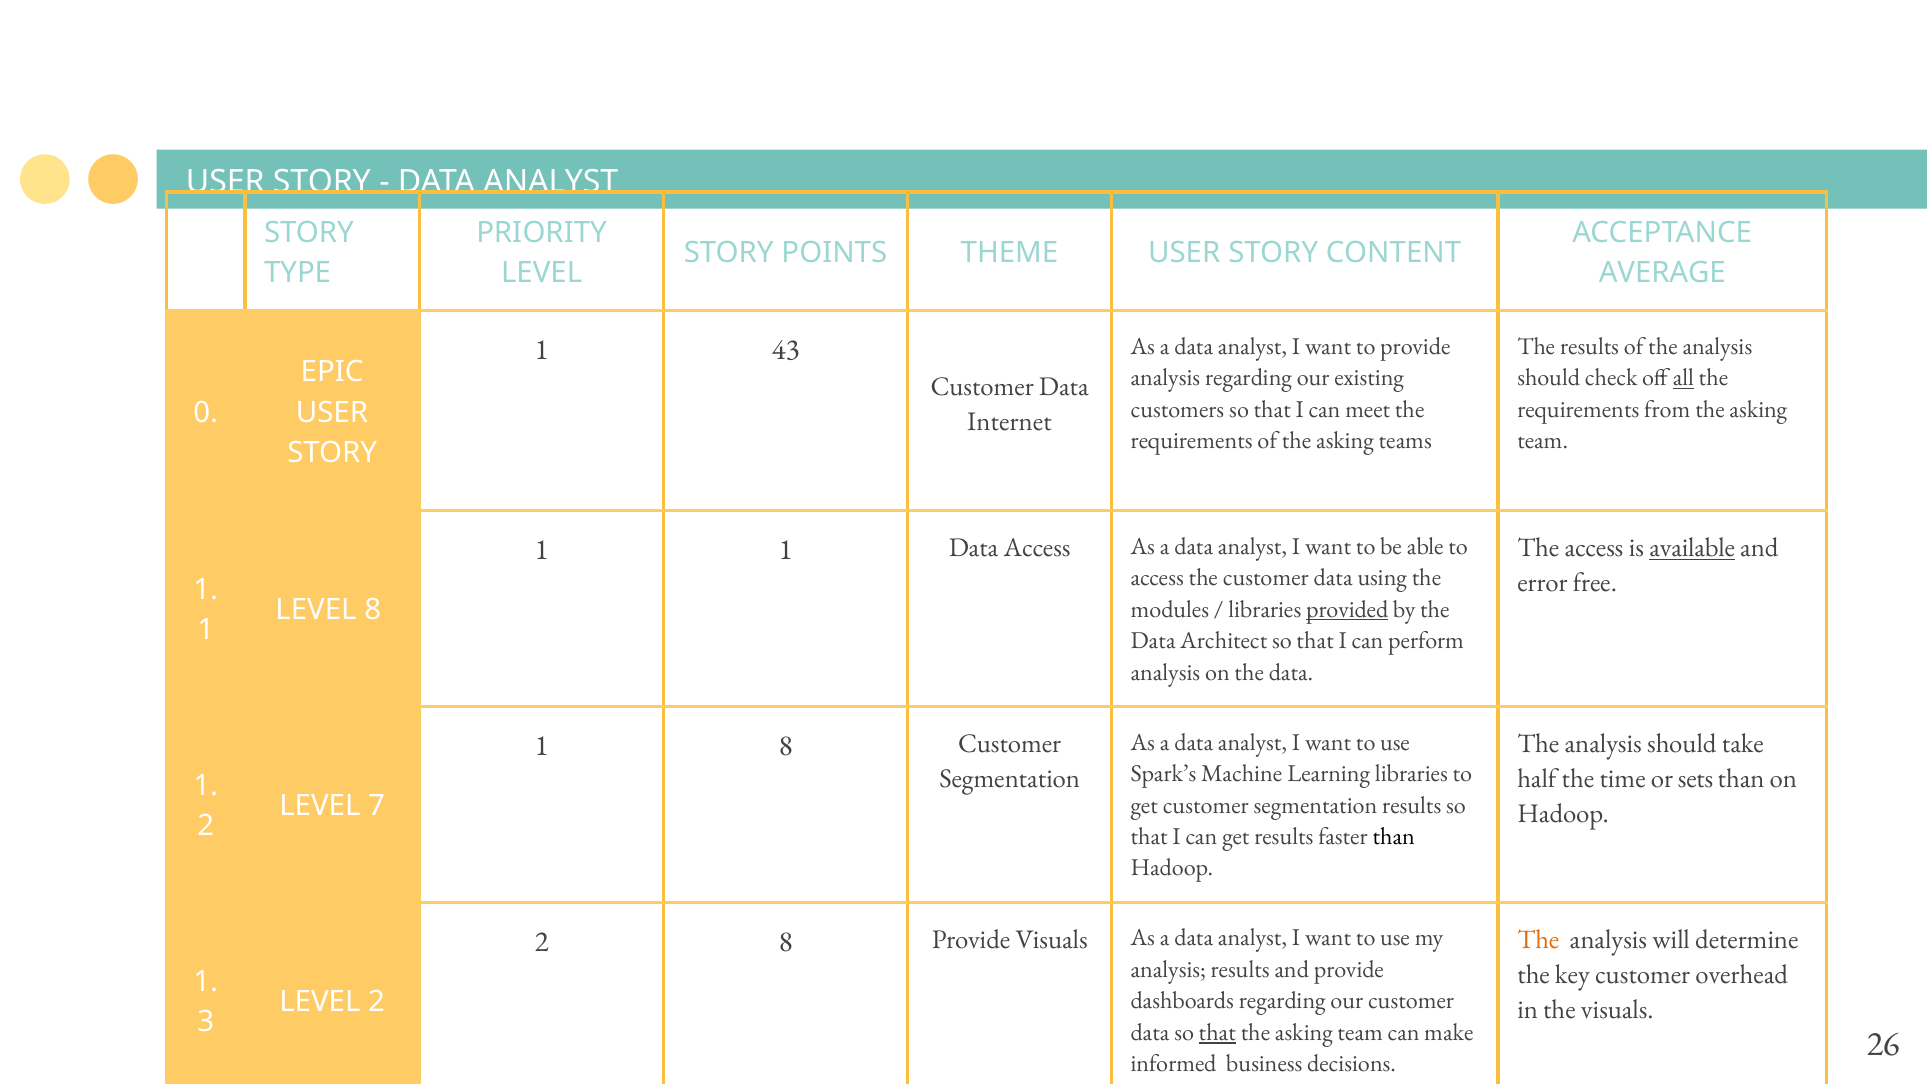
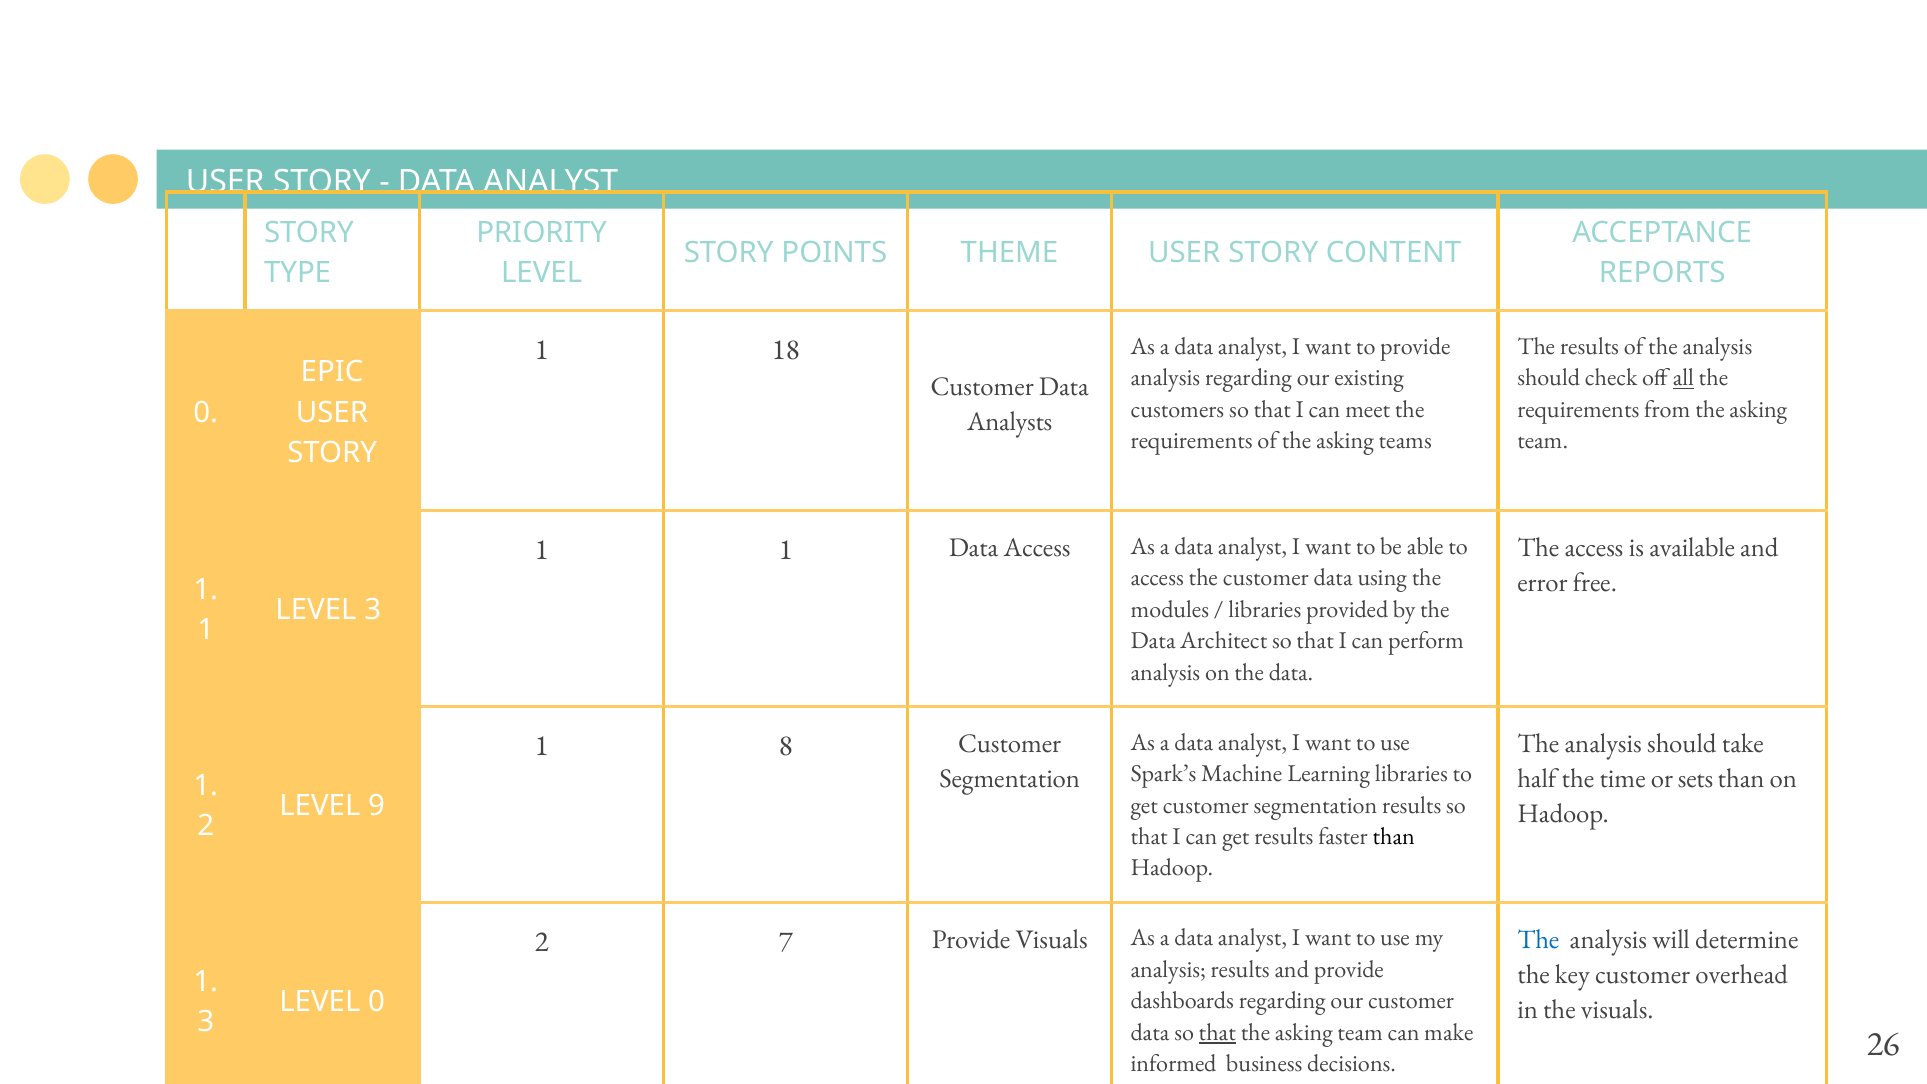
AVERAGE: AVERAGE -> REPORTS (1662, 273)
43: 43 -> 18 (786, 350)
Internet: Internet -> Analysts (1010, 422)
available underline: present -> none (1692, 548)
LEVEL 8: 8 -> 3 (373, 610)
provided underline: present -> none (1347, 609)
7: 7 -> 9 (377, 806)
The colour: orange -> blue (1538, 940)
2 8: 8 -> 7 (786, 942)
LEVEL 2: 2 -> 0 (377, 1002)
